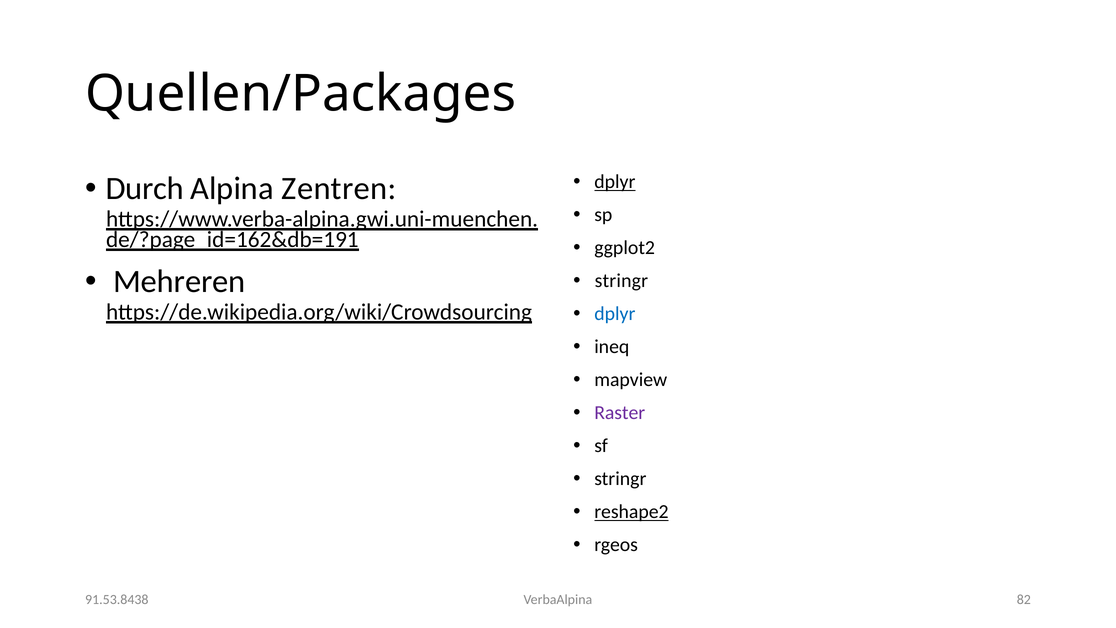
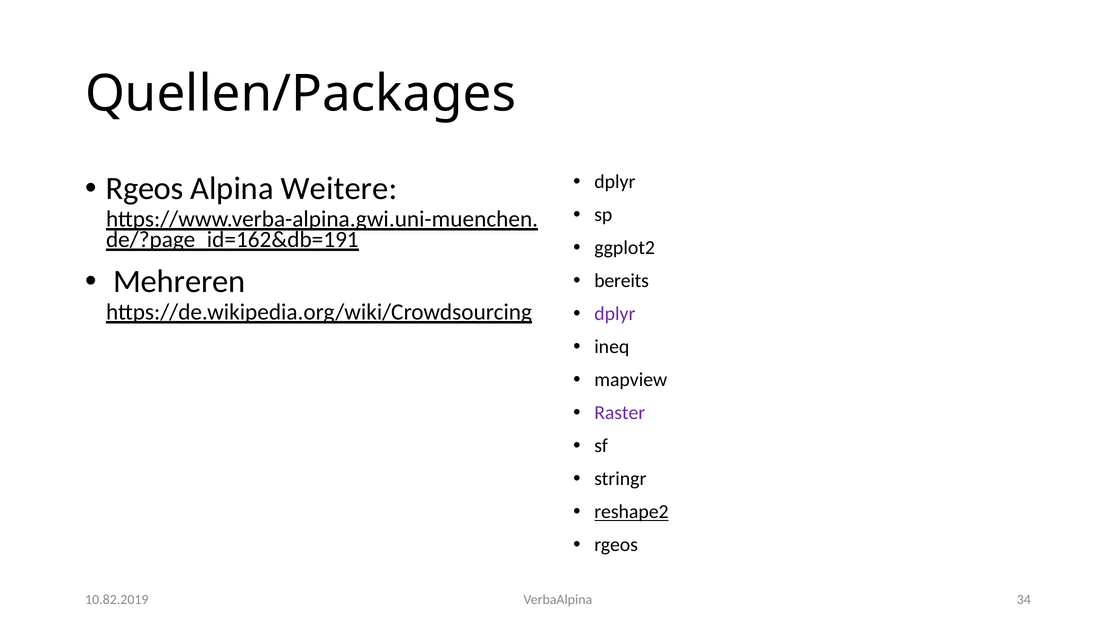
dplyr underline: present -> none (615, 182)
Durch: Durch -> Rgeos (145, 189)
Zentren: Zentren -> Weitere (339, 189)
stringr: stringr -> bereits (622, 281)
dplyr colour: blue -> purple (615, 314)
82: 82 -> 34 (1024, 599)
91.53.8438: 91.53.8438 -> 10.82.2019 (117, 599)
